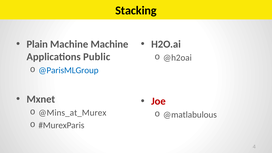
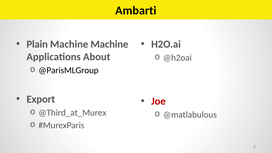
Stacking: Stacking -> Ambarti (136, 10)
Public: Public -> About (97, 57)
@ParisMLGroup colour: blue -> black (68, 70)
Mxnet: Mxnet -> Export (41, 99)
@Mins_at_Murex: @Mins_at_Murex -> @Third_at_Murex (72, 113)
